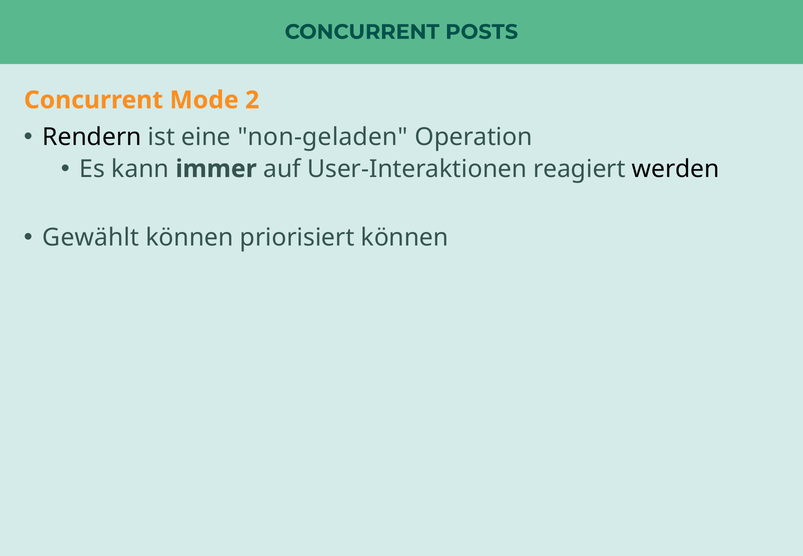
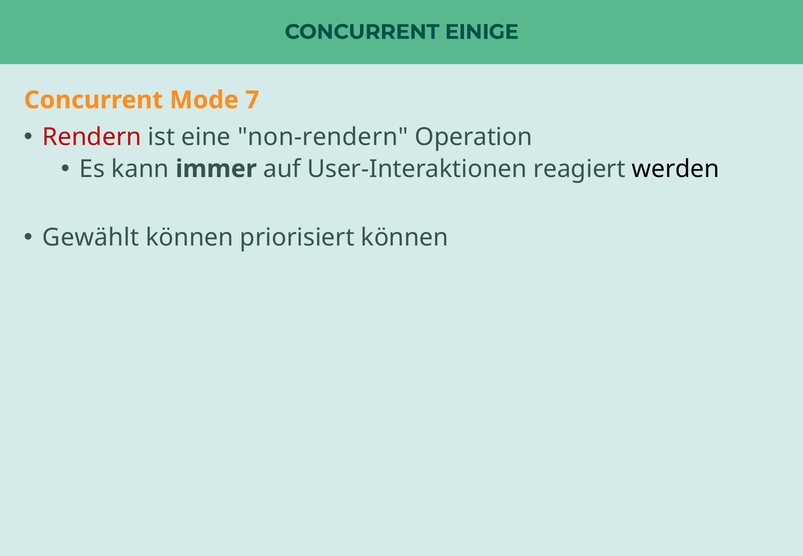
POSTS: POSTS -> EINIGE (482, 32)
2: 2 -> 7 (252, 100)
Rendern colour: black -> red (92, 137)
non-geladen: non-geladen -> non-rendern (323, 137)
